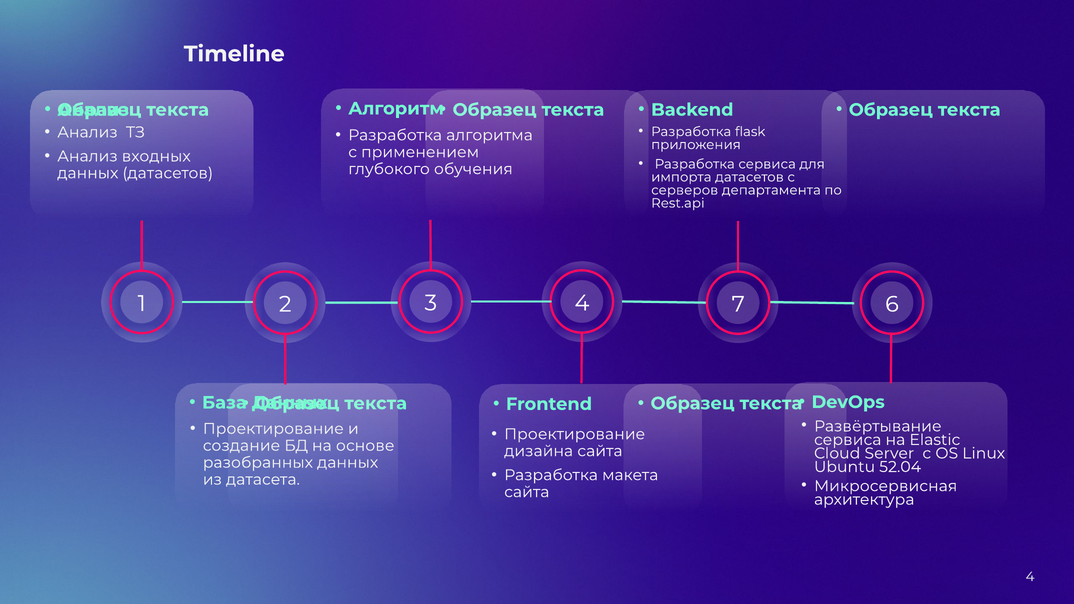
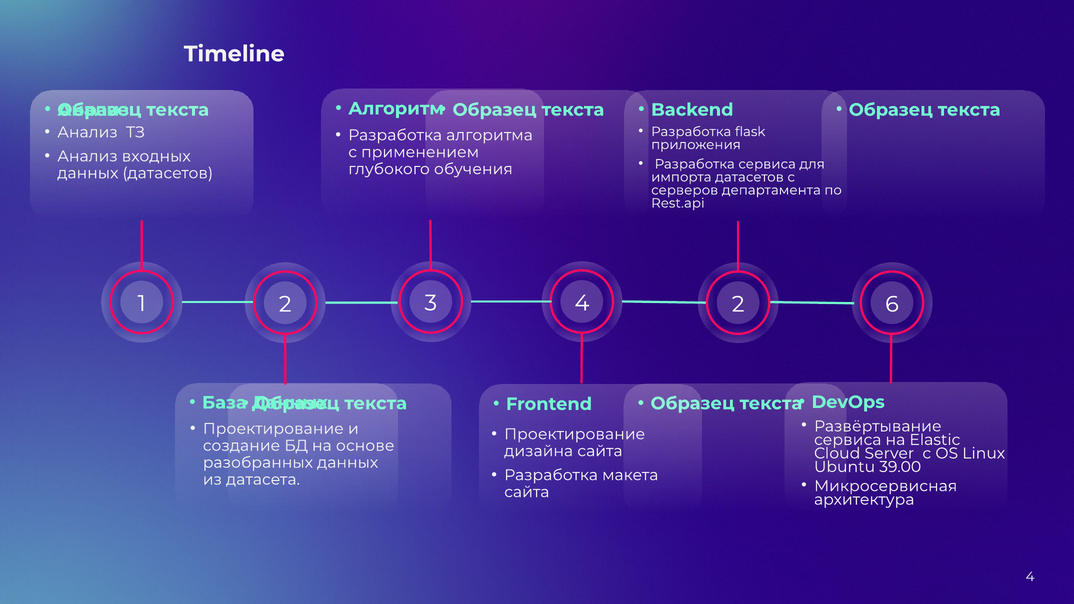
4 7: 7 -> 2 (738, 304)
52.04: 52.04 -> 39.00 (900, 467)
